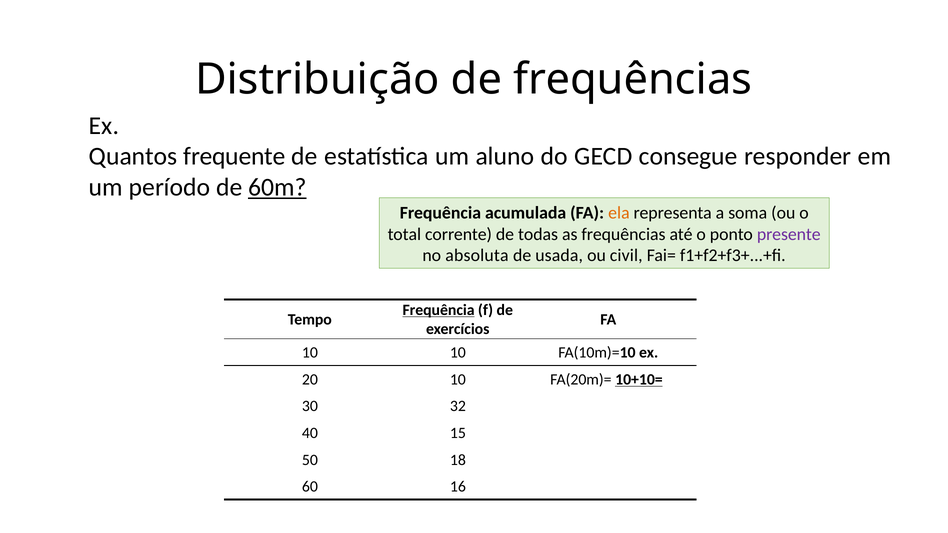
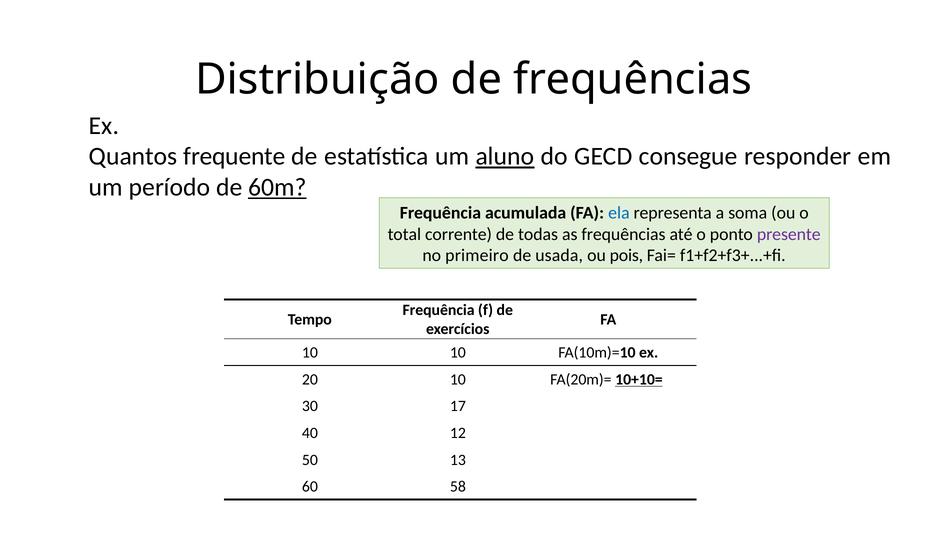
aluno underline: none -> present (505, 157)
ela colour: orange -> blue (619, 213)
absoluta: absoluta -> primeiro (477, 256)
civil: civil -> pois (626, 256)
Frequência underline: present -> none (439, 310)
32: 32 -> 17 (458, 406)
15: 15 -> 12 (458, 433)
18: 18 -> 13 (458, 460)
16: 16 -> 58 (458, 487)
